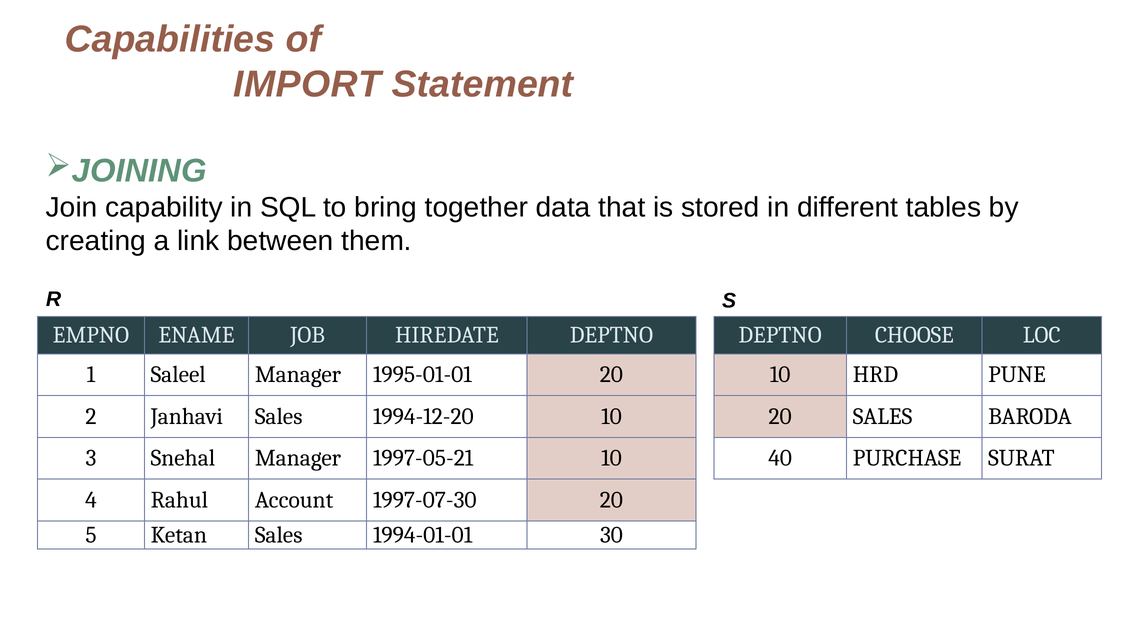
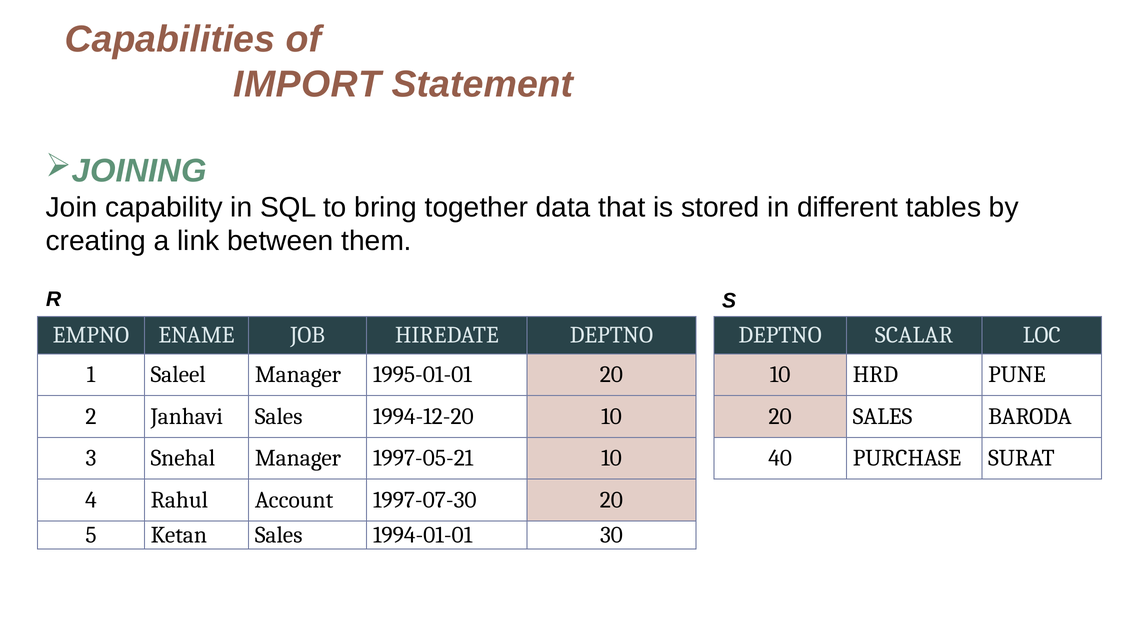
CHOOSE: CHOOSE -> SCALAR (914, 335)
